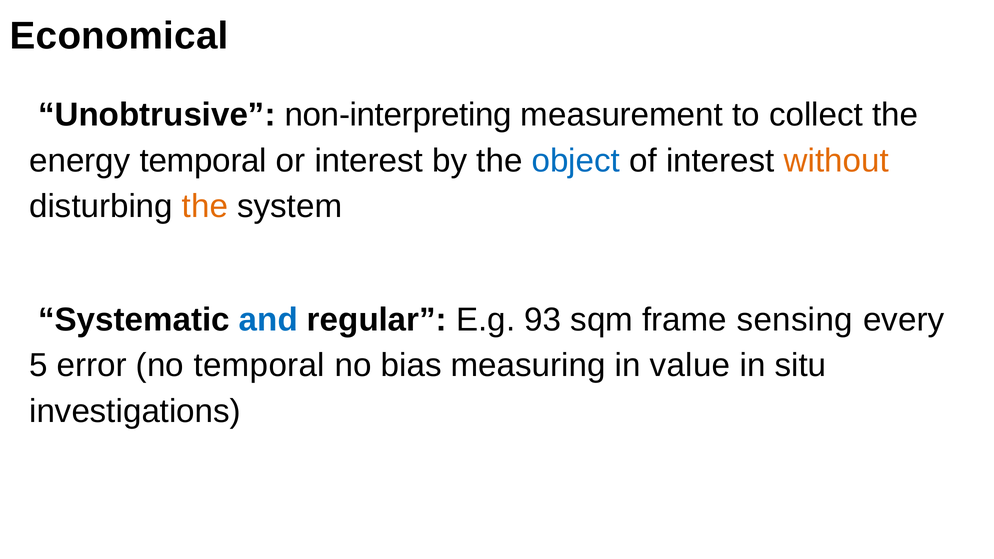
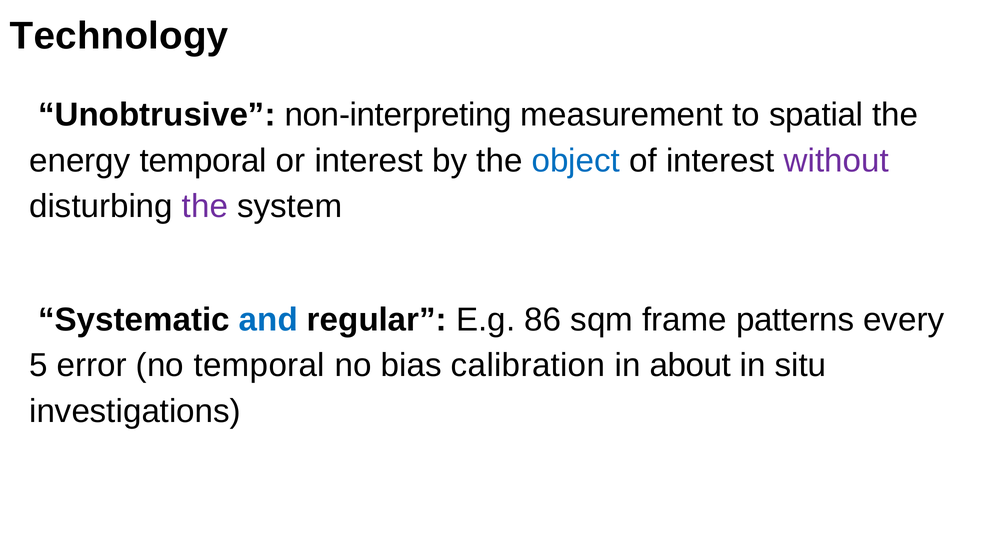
Economical: Economical -> Technology (119, 36)
collect: collect -> spatial (816, 115)
without colour: orange -> purple (836, 161)
the colour: orange -> purple (205, 206)
93: 93 -> 86 (543, 320)
sensing: sensing -> patterns (795, 320)
measuring: measuring -> calibration (528, 366)
value: value -> about (690, 366)
